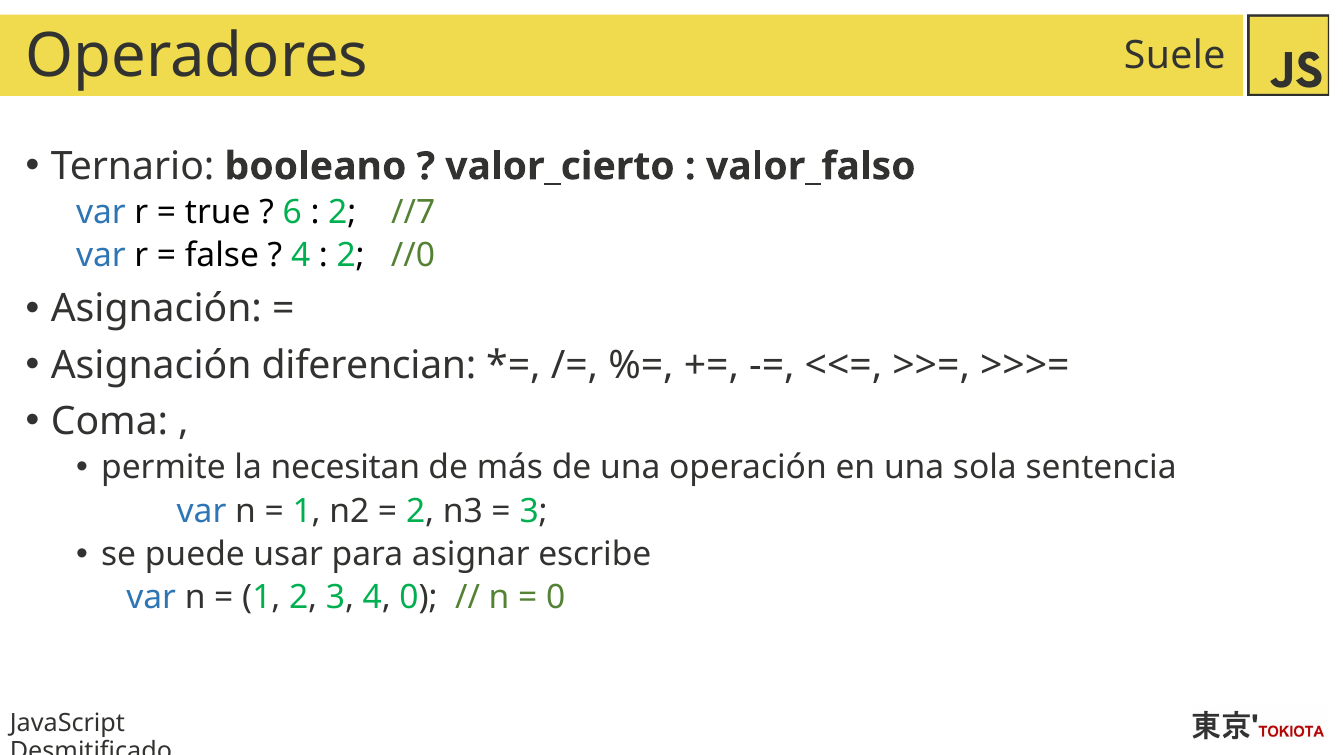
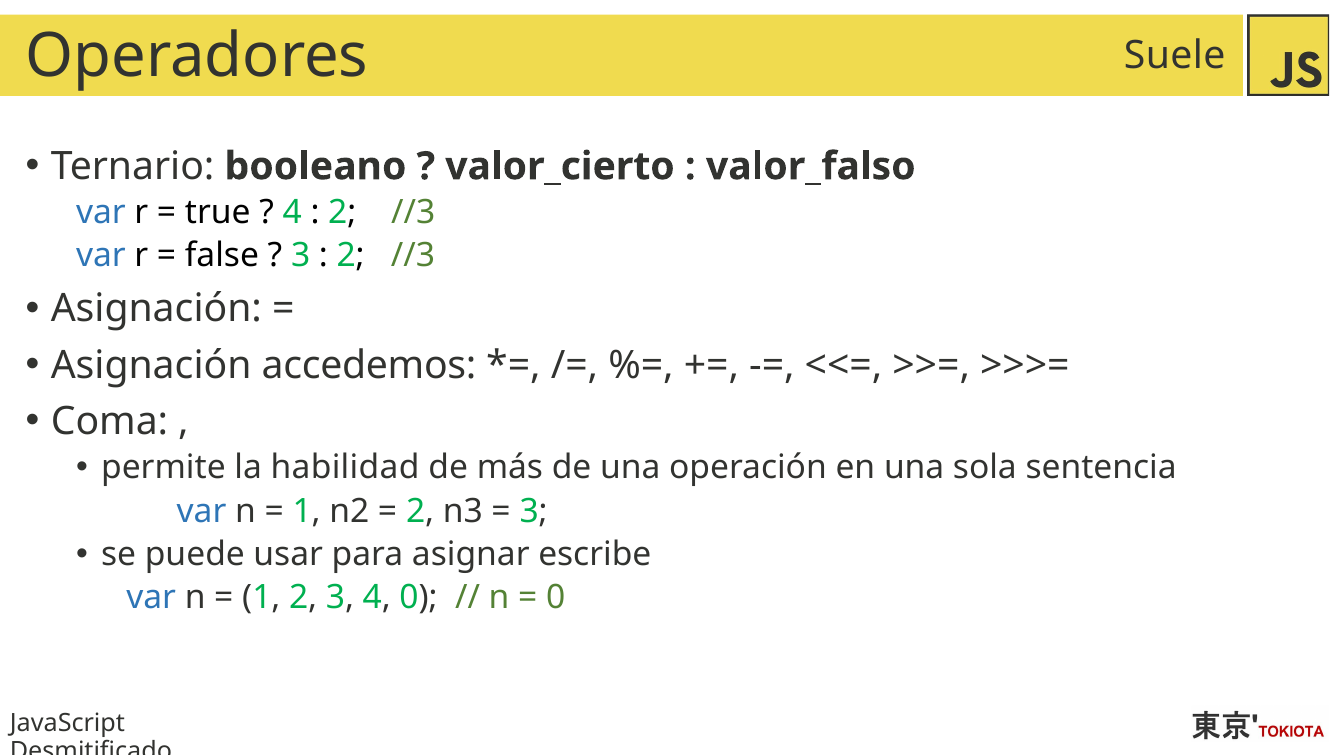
6: 6 -> 4 (292, 213)
//7: //7 -> //3 (413, 213)
4: 4 -> 3 (301, 256)
//0: //0 -> //3 (413, 256)
diferencian: diferencian -> accedemos (369, 366)
necesitan: necesitan -> habilidad (345, 468)
